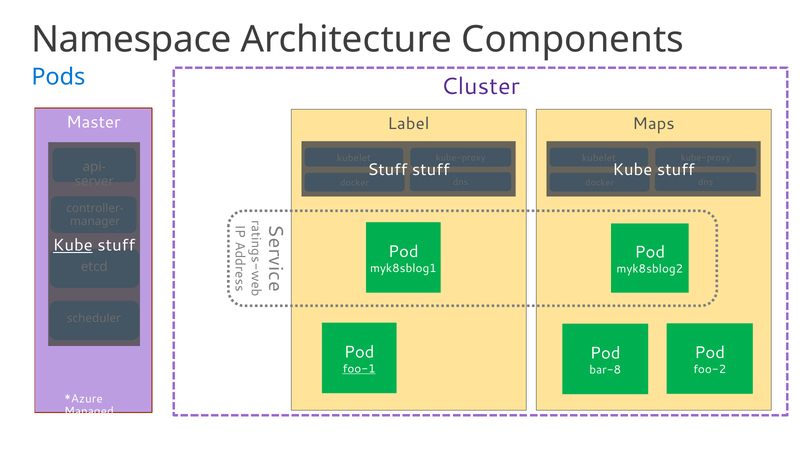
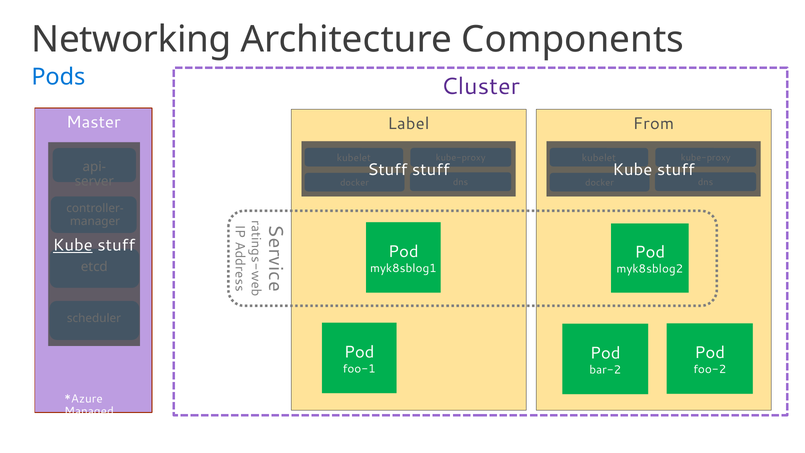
Namespace: Namespace -> Networking (131, 39)
Maps: Maps -> From (653, 123)
foo-1 underline: present -> none (359, 369)
bar-8: bar-8 -> bar-2 (605, 370)
